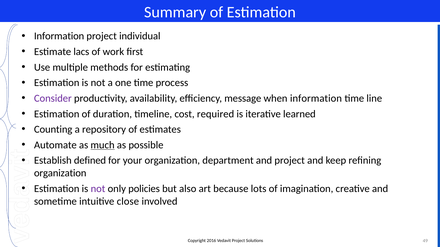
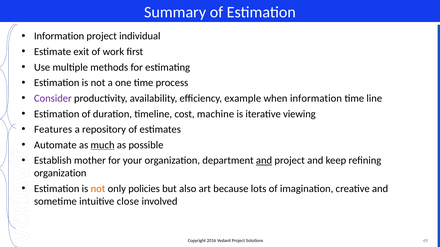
lacs: lacs -> exit (81, 52)
message: message -> example (243, 99)
required: required -> machine (216, 114)
learned: learned -> viewing (299, 114)
Counting: Counting -> Features (53, 130)
defined: defined -> mother (90, 161)
and underline: none -> present (264, 161)
not colour: purple -> orange (98, 189)
